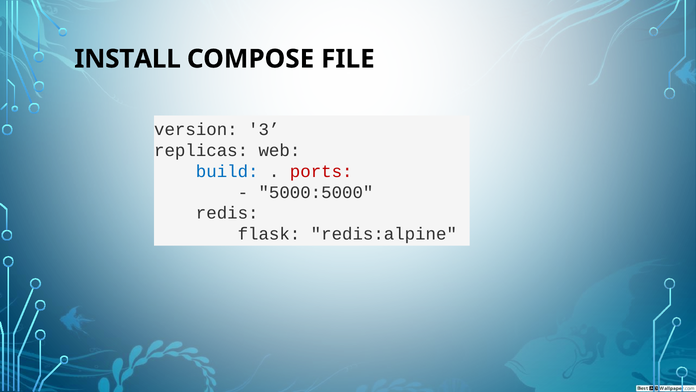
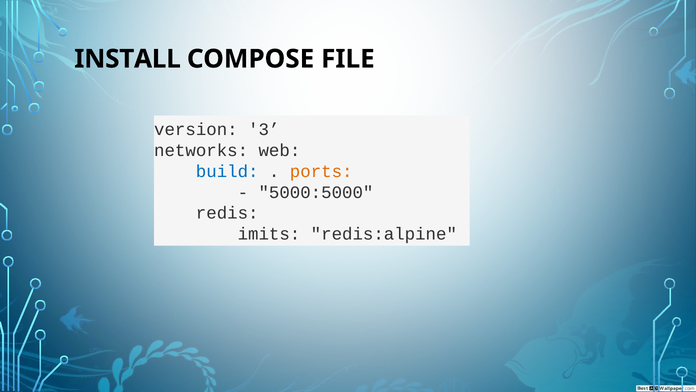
replicas: replicas -> networks (201, 150)
ports colour: red -> orange (321, 171)
flask: flask -> imits (269, 234)
